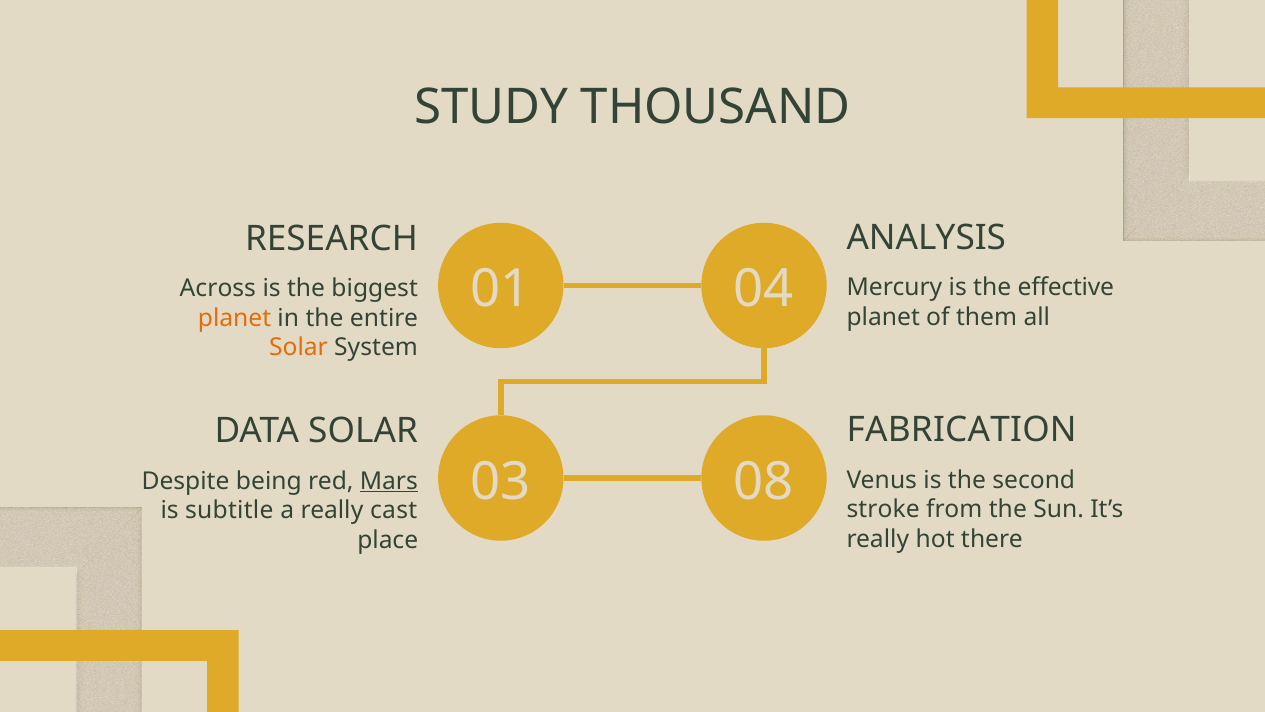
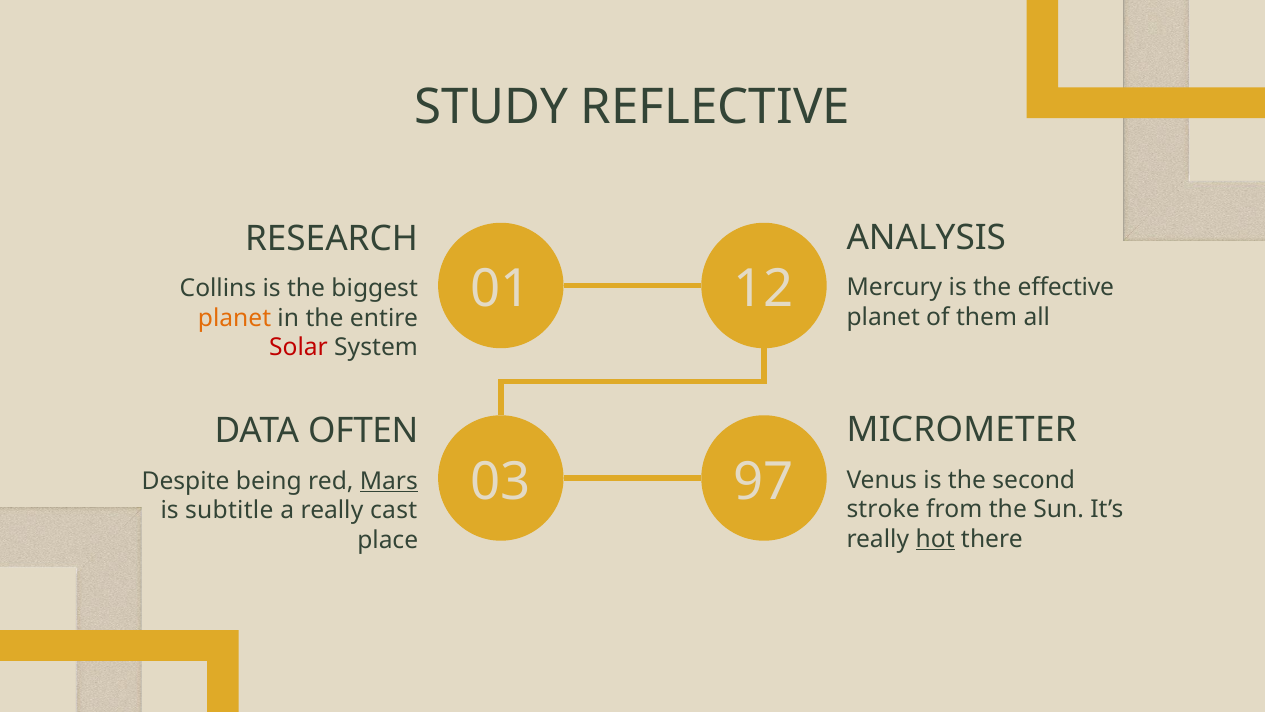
THOUSAND: THOUSAND -> REFLECTIVE (715, 107)
04: 04 -> 12 (764, 289)
Across: Across -> Collins (218, 288)
Solar colour: orange -> red (298, 347)
FABRICATION: FABRICATION -> MICROMETER (962, 430)
DATA SOLAR: SOLAR -> OFTEN (363, 431)
08: 08 -> 97 (764, 481)
hot underline: none -> present (935, 539)
